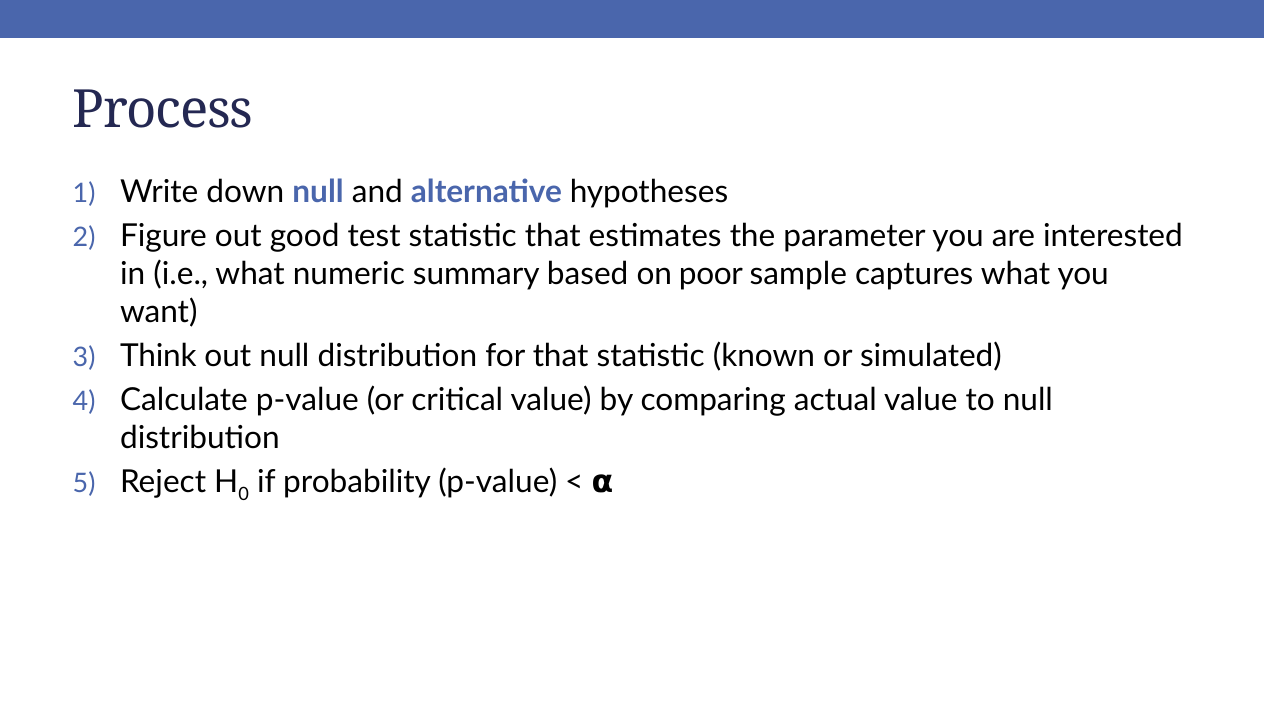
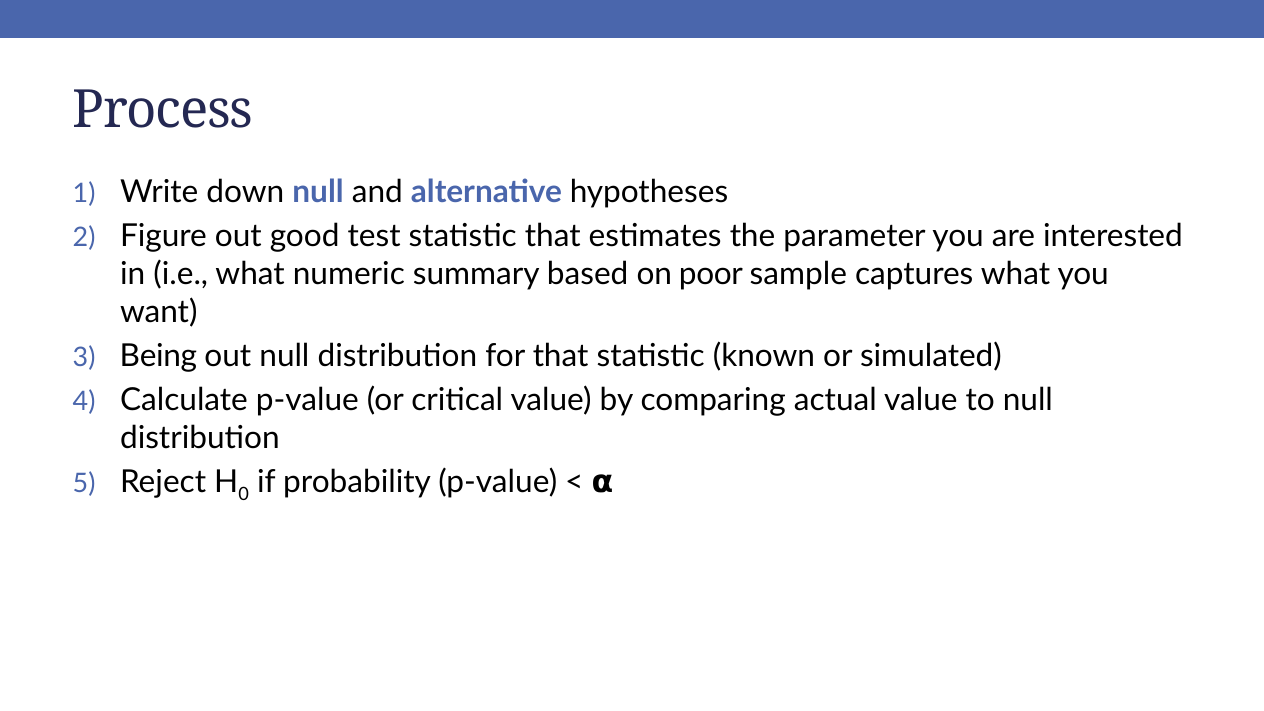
Think: Think -> Being (158, 356)
